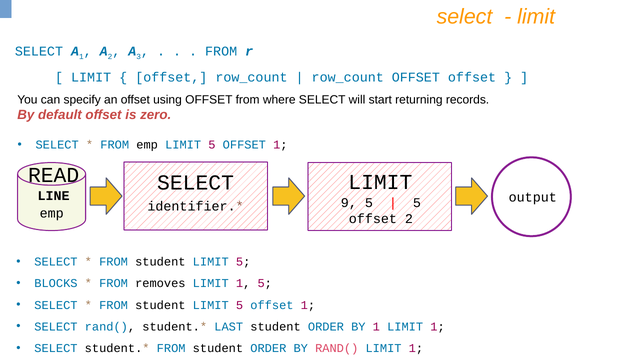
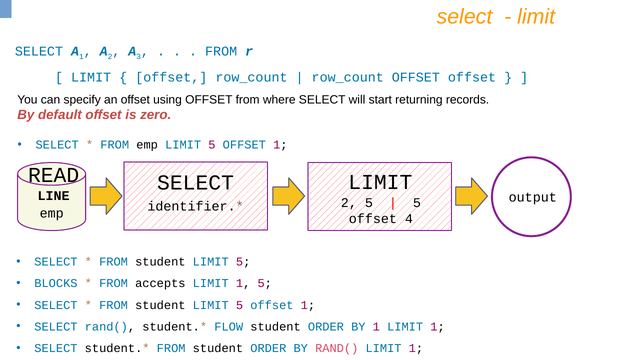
9: 9 -> 2 (349, 203)
offset 2: 2 -> 4 (409, 219)
removes: removes -> accepts (160, 283)
LAST: LAST -> FLOW (229, 327)
